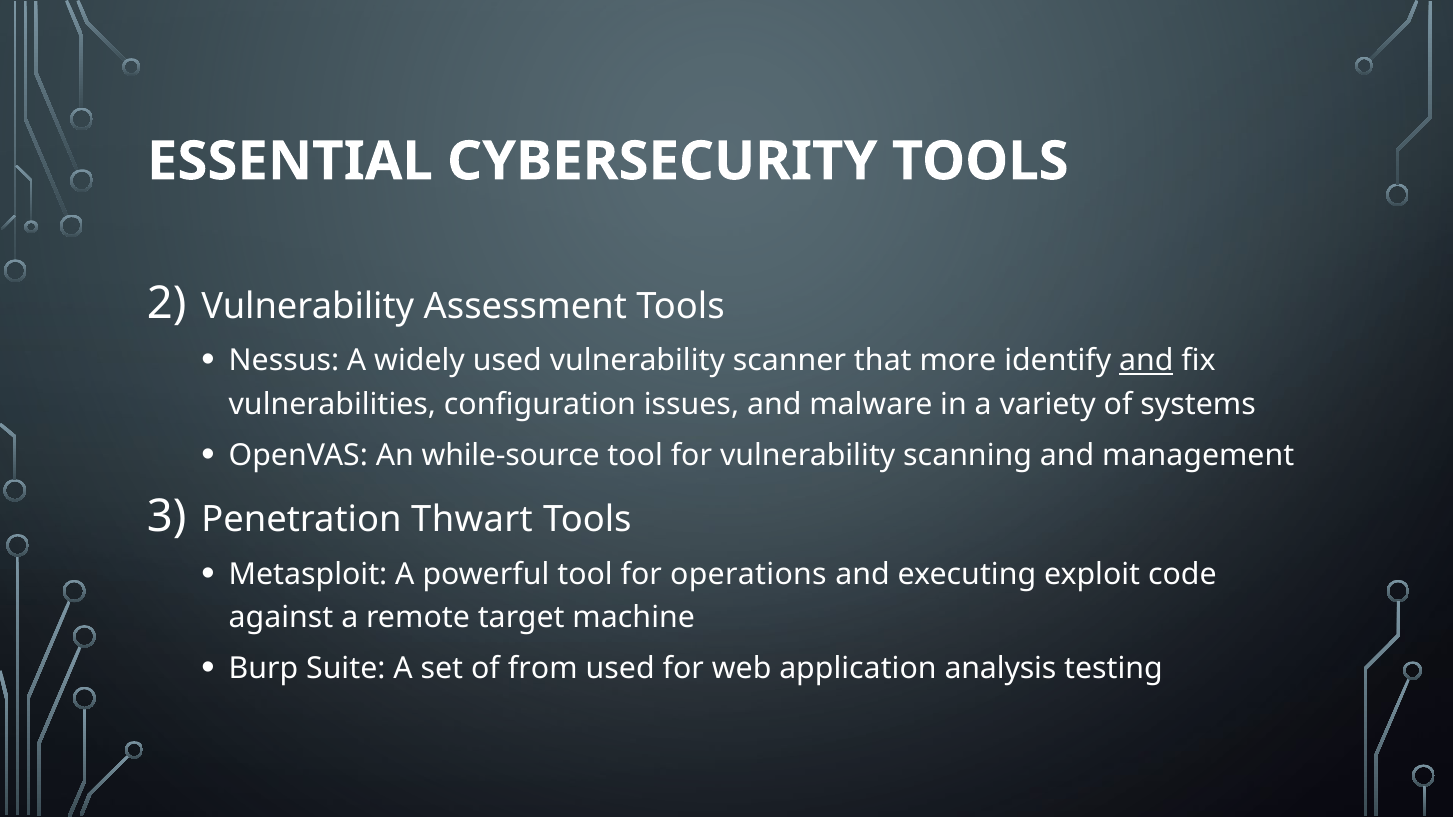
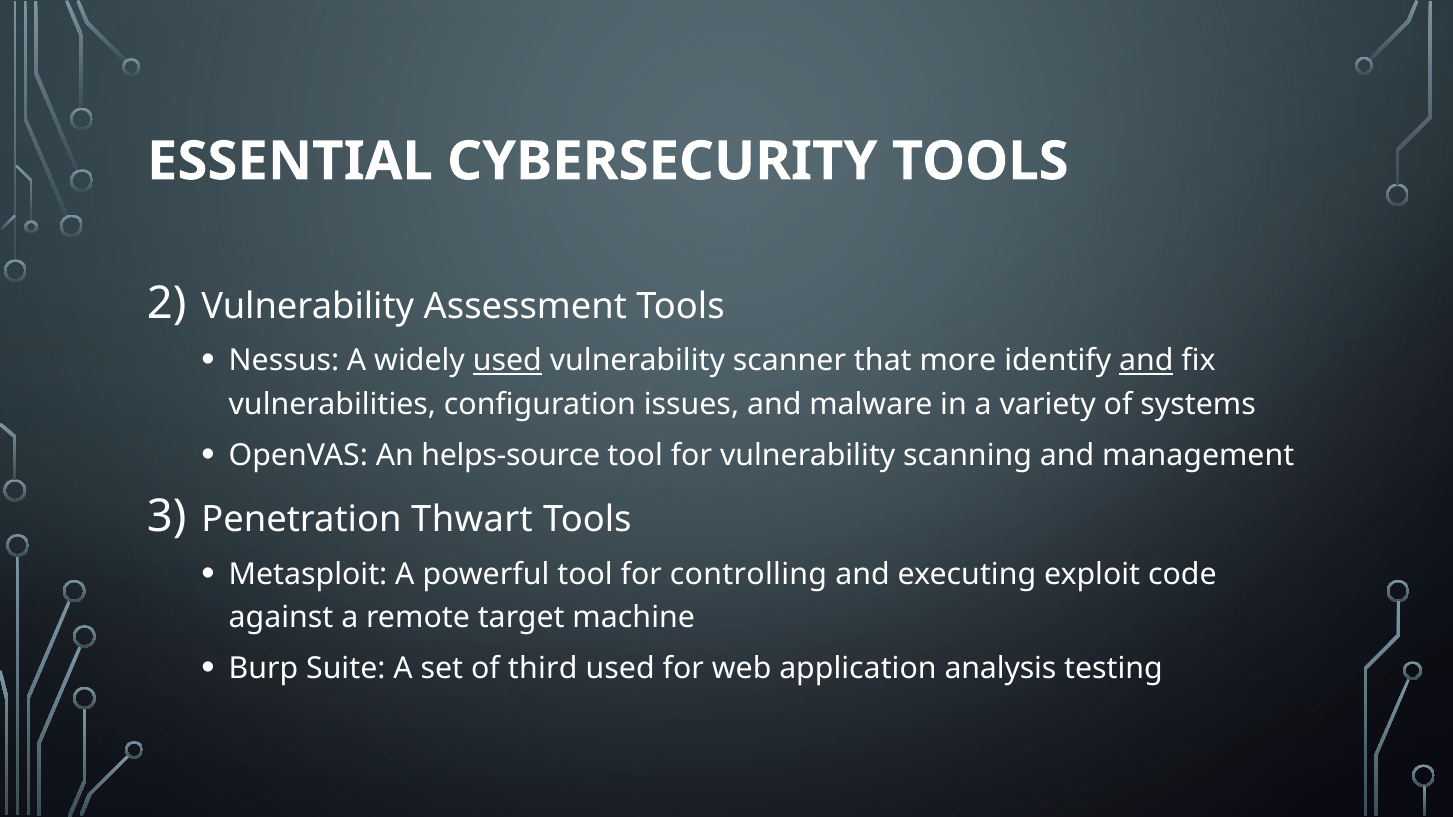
used underline: none -> present (507, 361)
while-source: while-source -> helps-source (511, 456)
operations: operations -> controlling (748, 574)
from: from -> third (543, 669)
